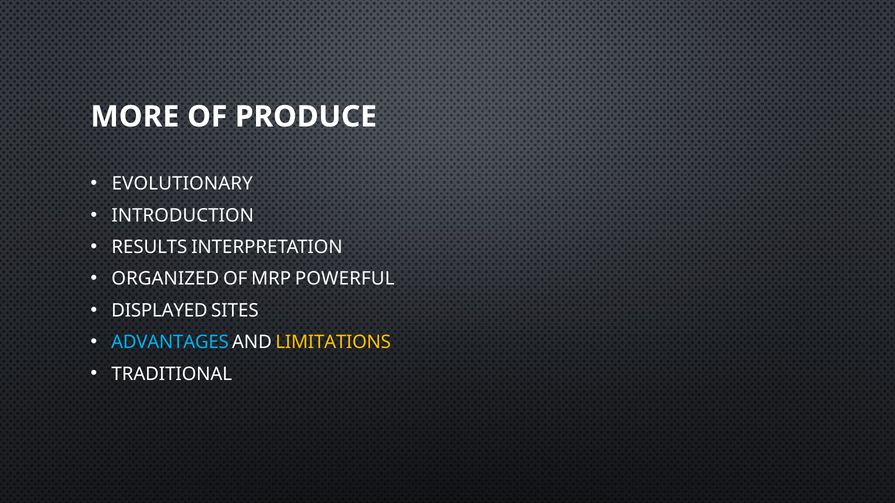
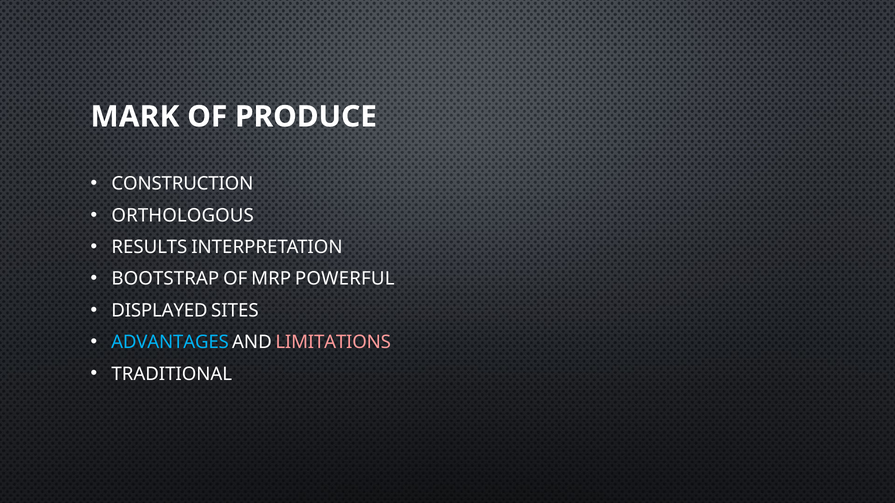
MORE: MORE -> MARK (135, 117)
EVOLUTIONARY: EVOLUTIONARY -> CONSTRUCTION (182, 184)
INTRODUCTION: INTRODUCTION -> ORTHOLOGOUS (183, 216)
ORGANIZED: ORGANIZED -> BOOTSTRAP (165, 279)
LIMITATIONS colour: yellow -> pink (333, 342)
